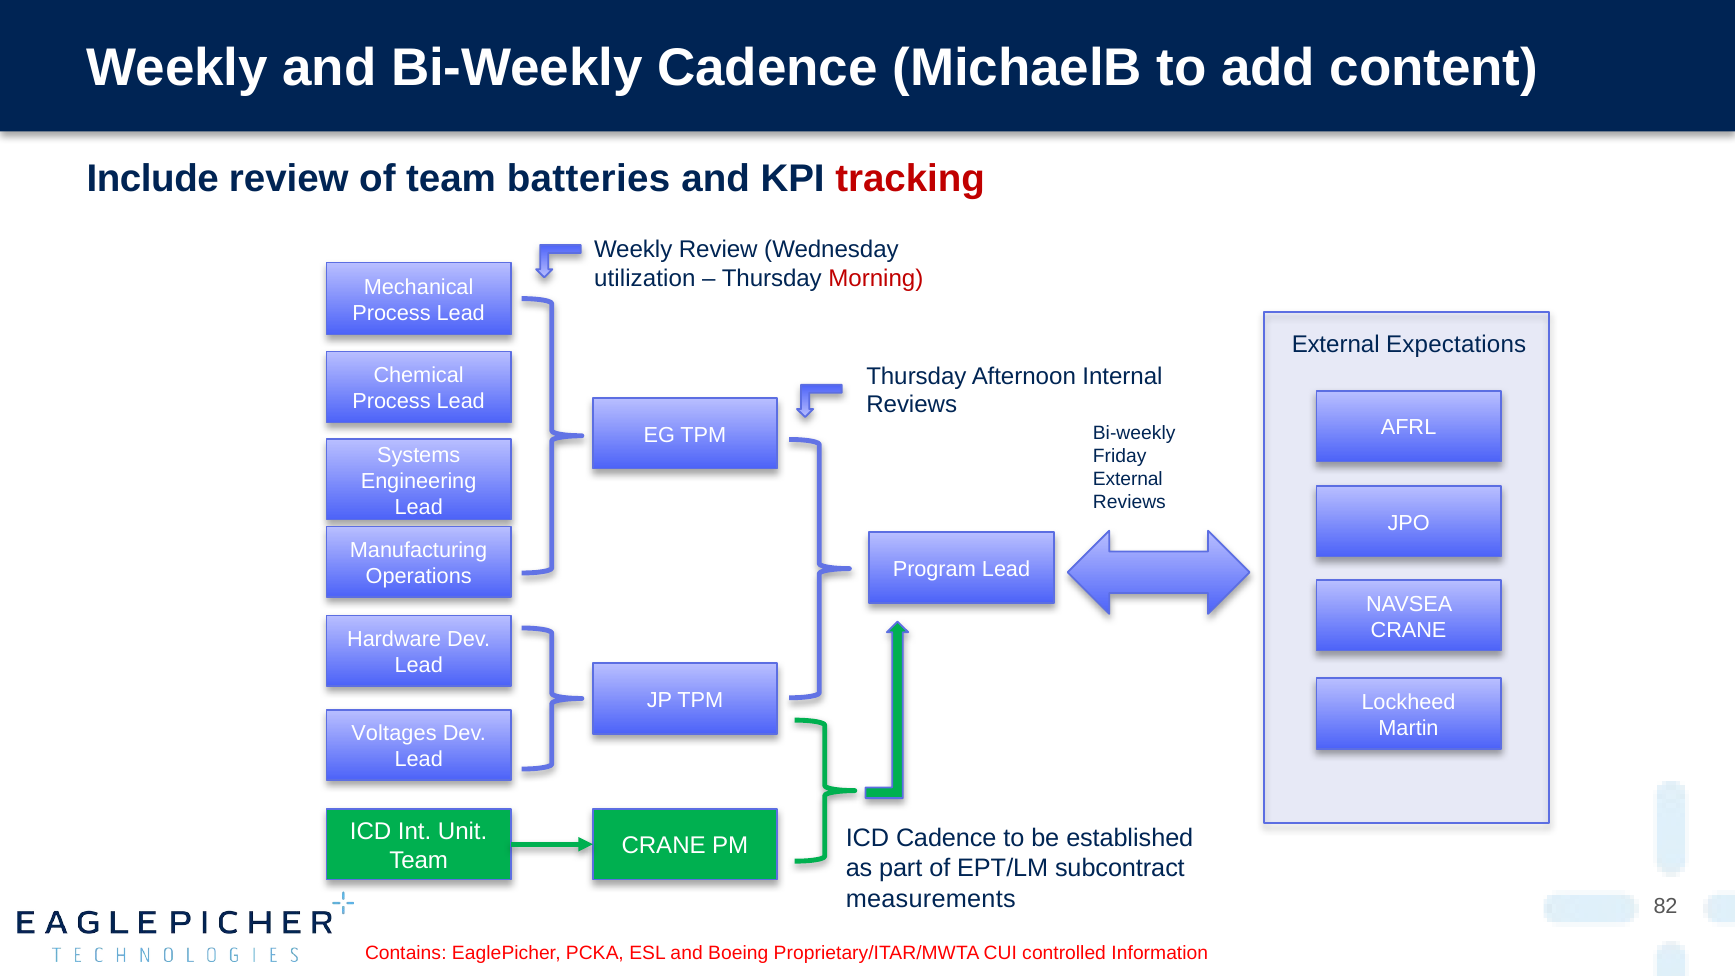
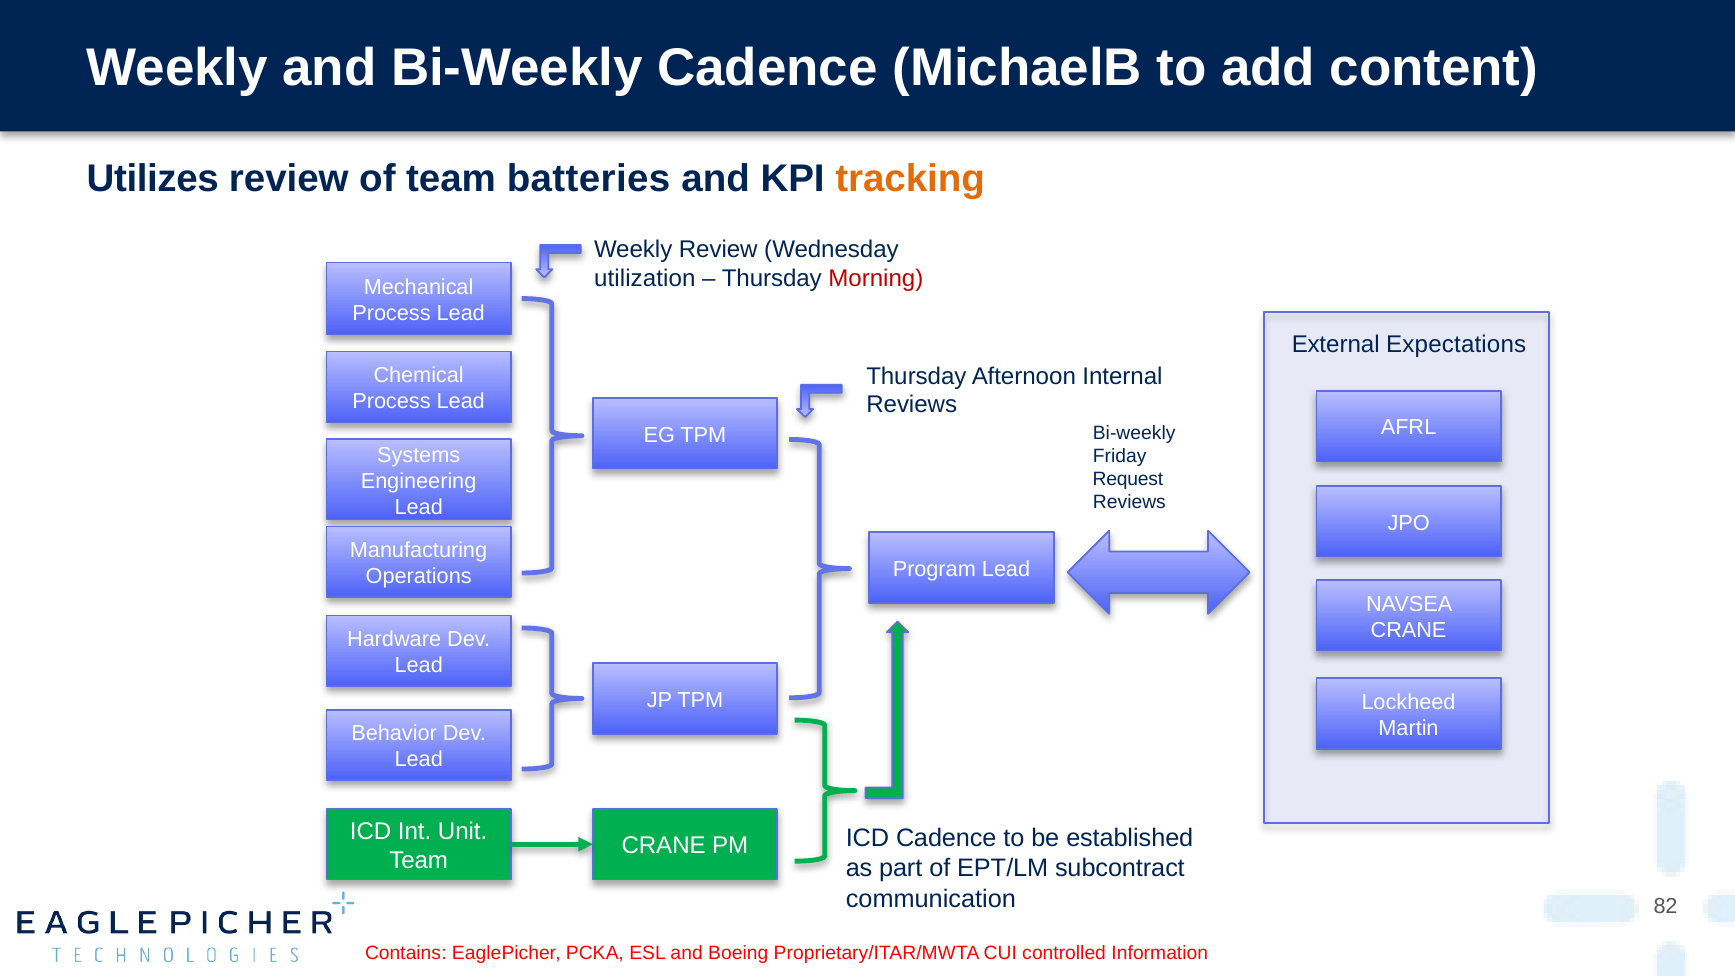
Include: Include -> Utilizes (153, 178)
tracking colour: red -> orange (910, 178)
External: External -> Request (1128, 479)
Voltages: Voltages -> Behavior (394, 733)
measurements: measurements -> communication (931, 899)
